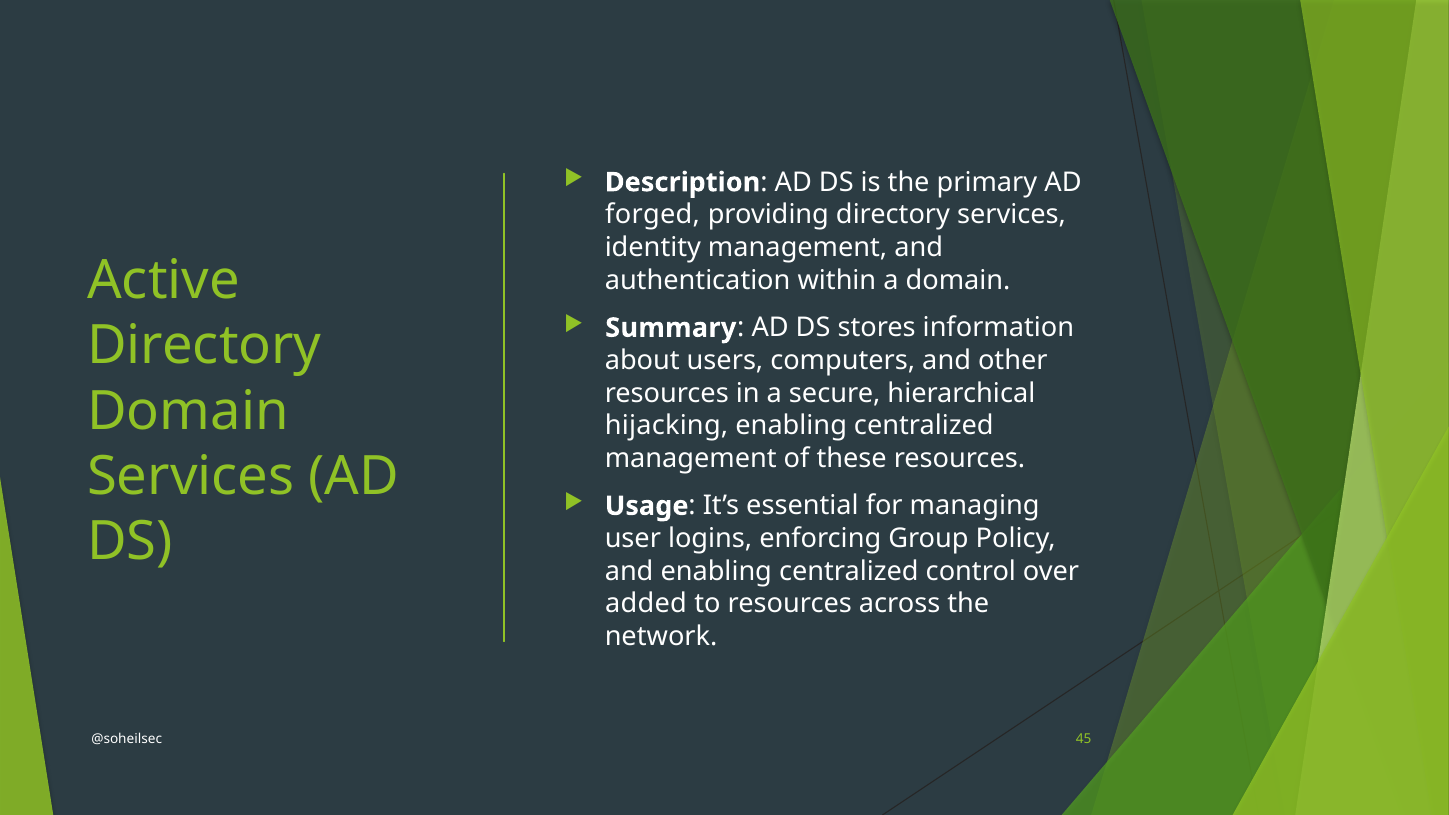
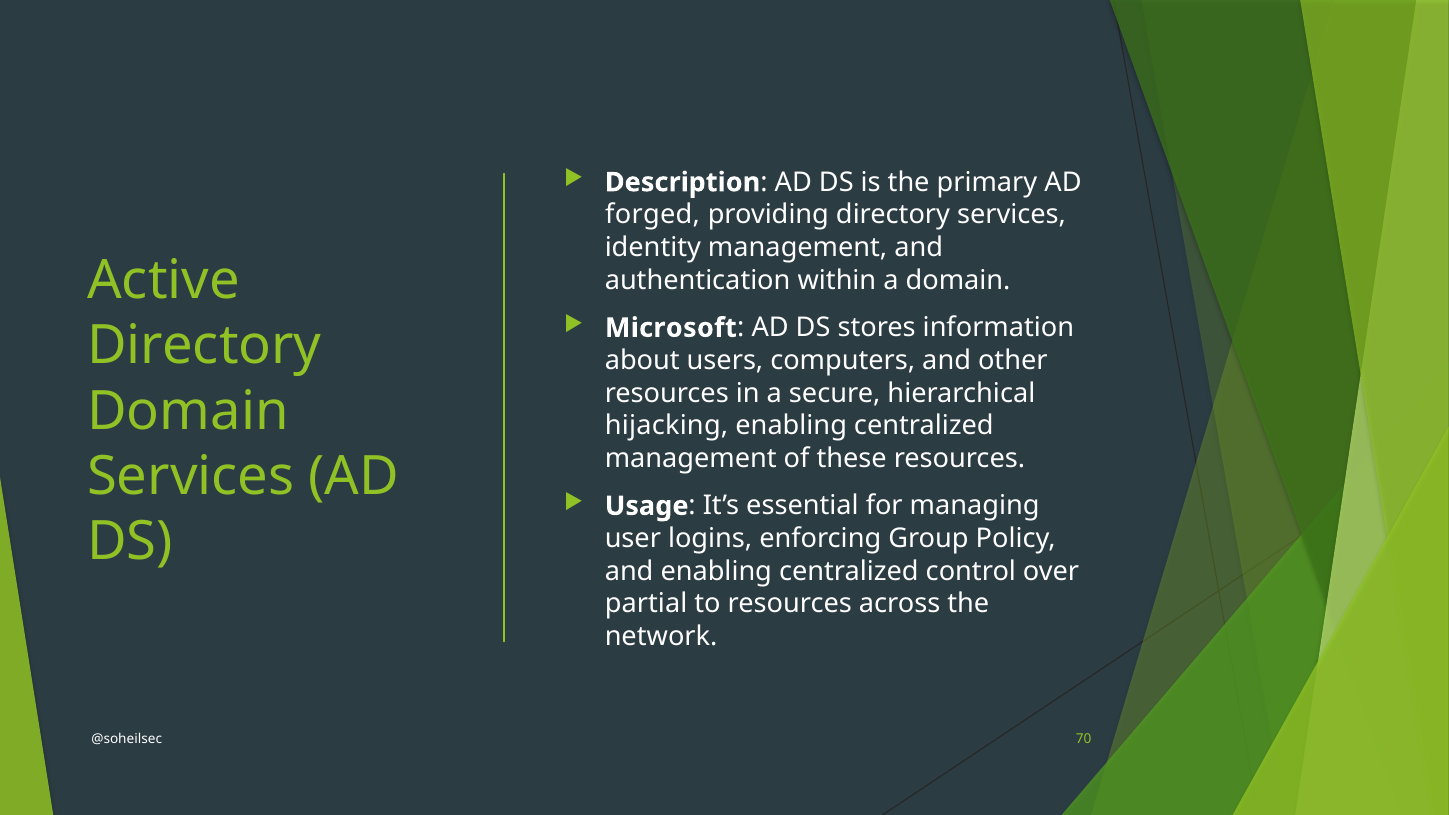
Summary: Summary -> Microsoft (671, 328)
added: added -> partial (646, 604)
45: 45 -> 70 (1084, 740)
